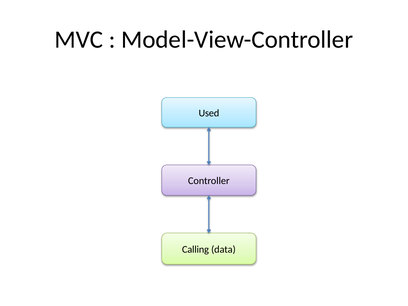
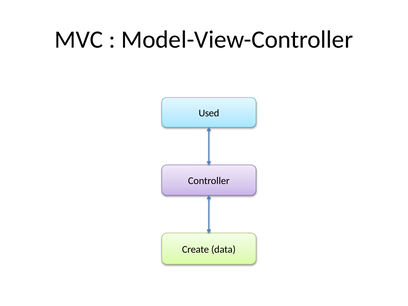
Calling: Calling -> Create (195, 249)
